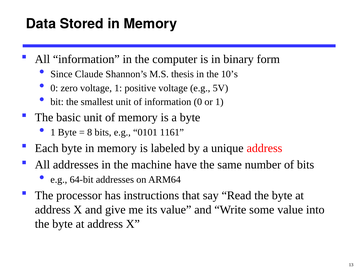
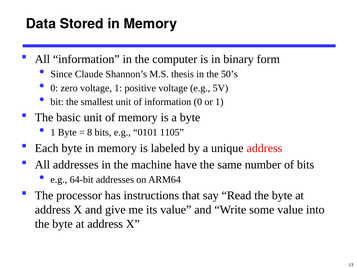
10’s: 10’s -> 50’s (229, 74)
1161: 1161 -> 1105 (172, 132)
